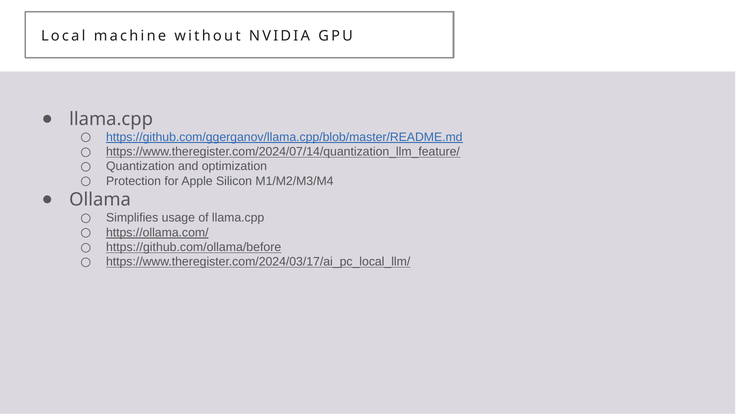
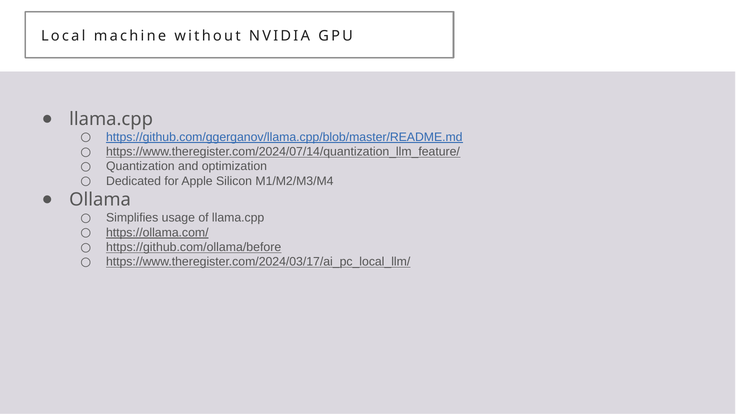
Protection: Protection -> Dedicated (134, 181)
